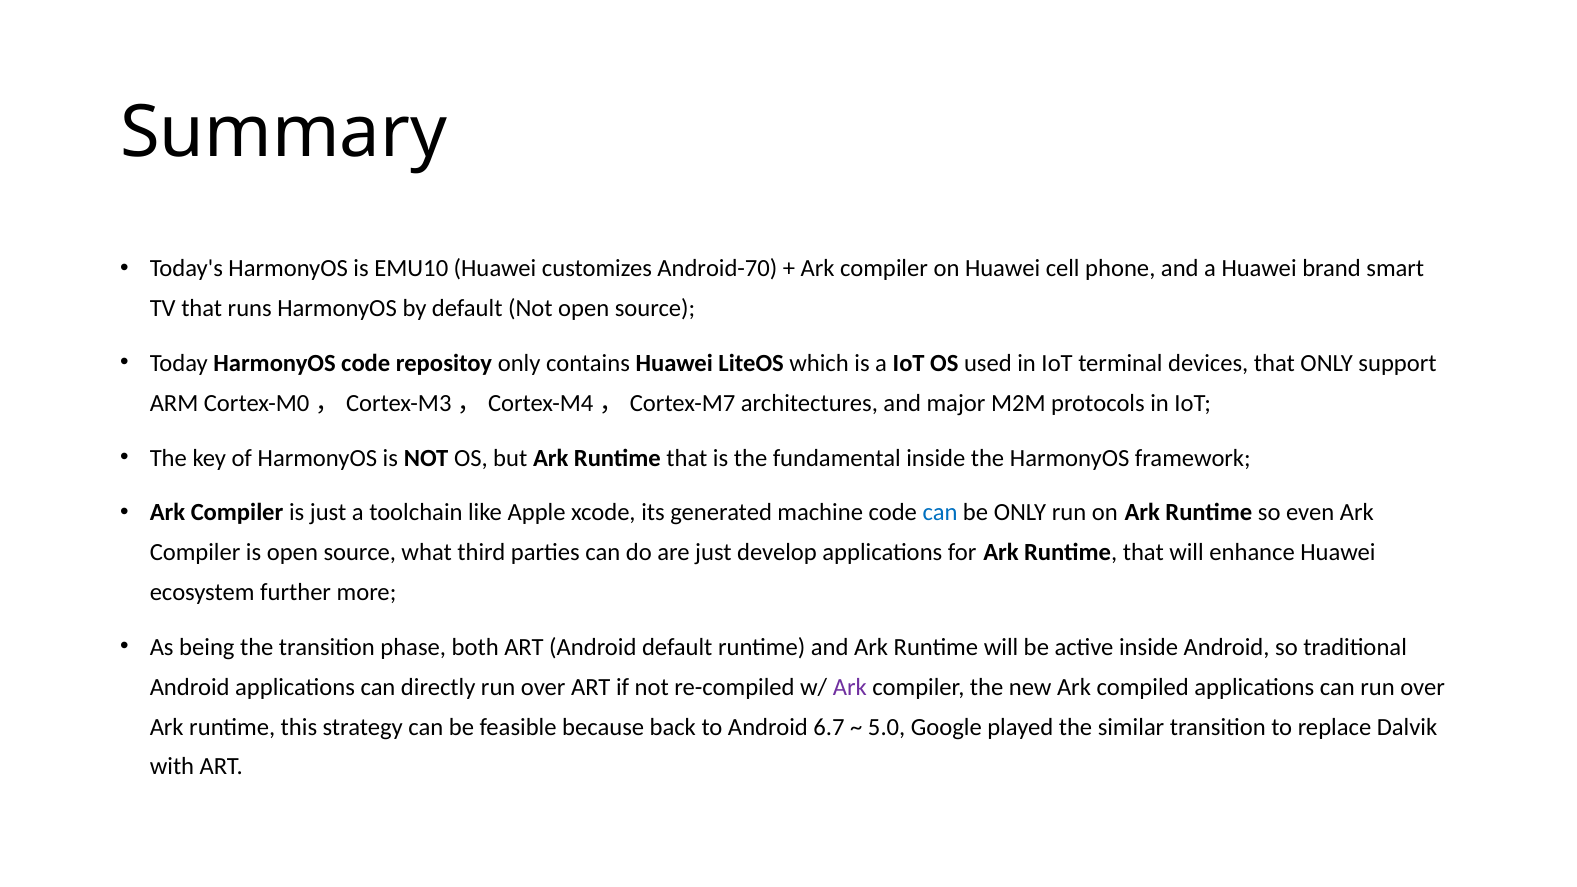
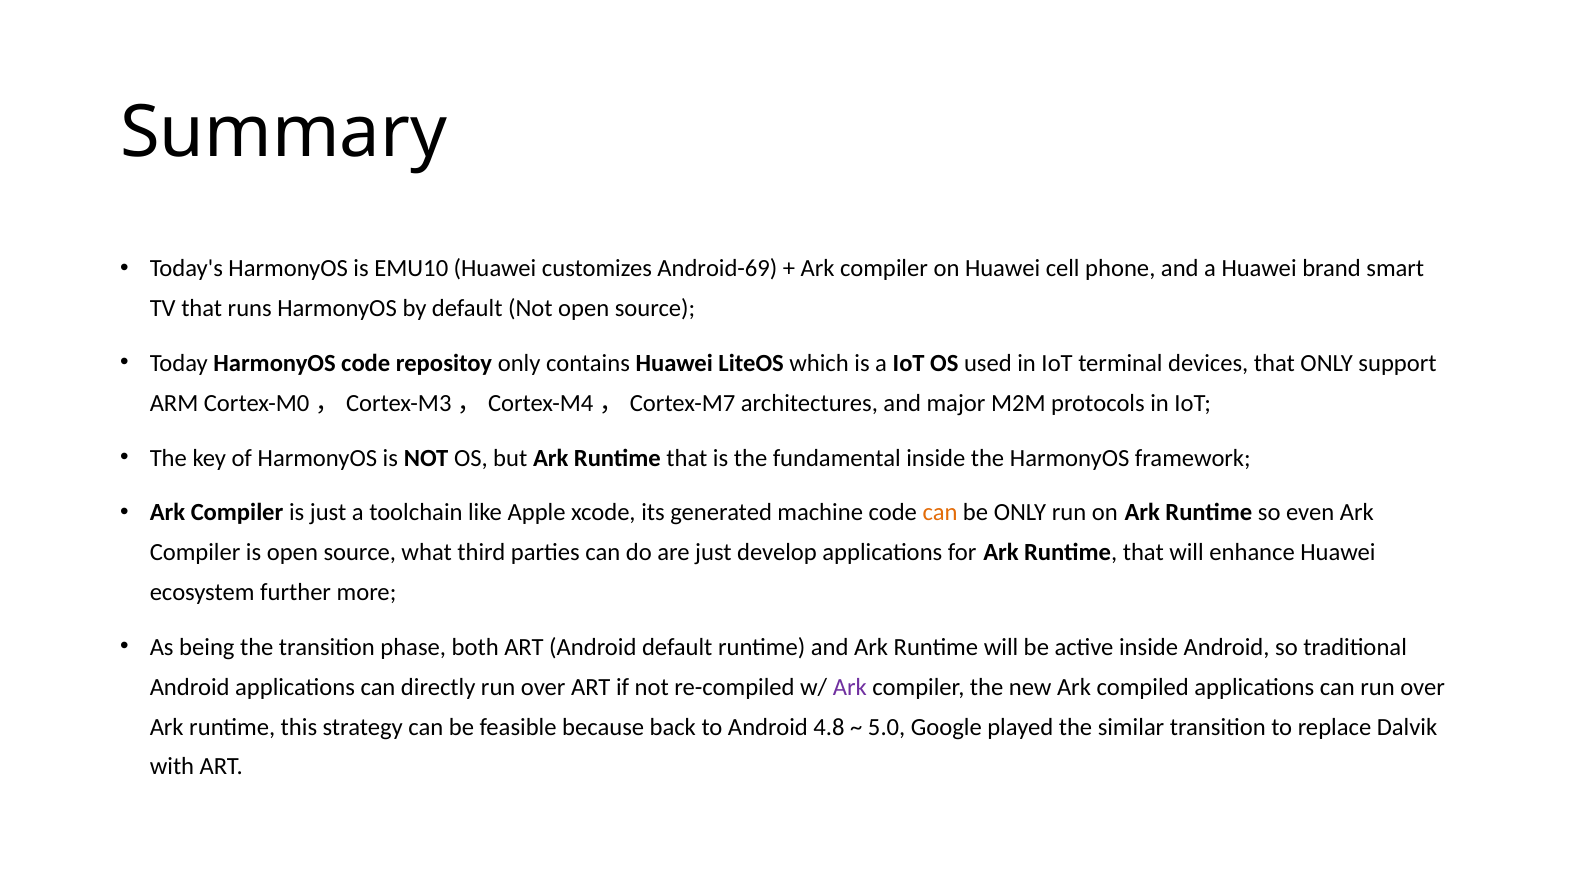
Android-70: Android-70 -> Android-69 (717, 269)
can colour: blue -> orange (940, 513)
6.7: 6.7 -> 4.8 (829, 727)
